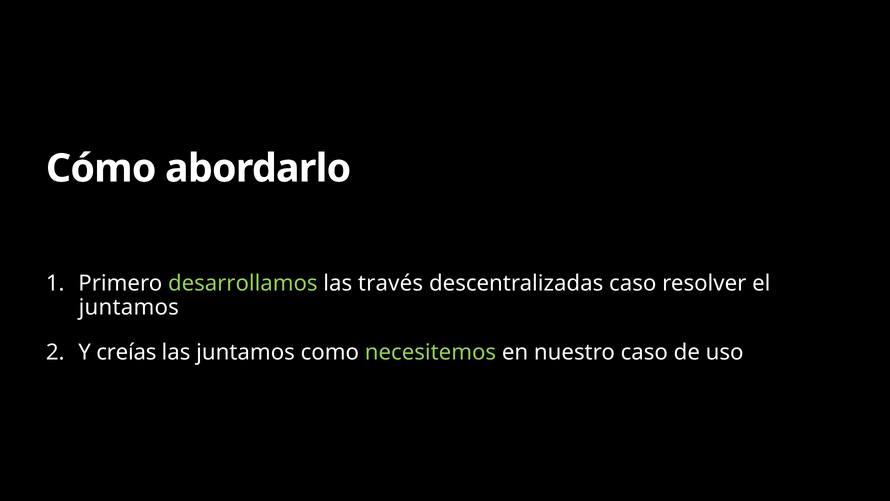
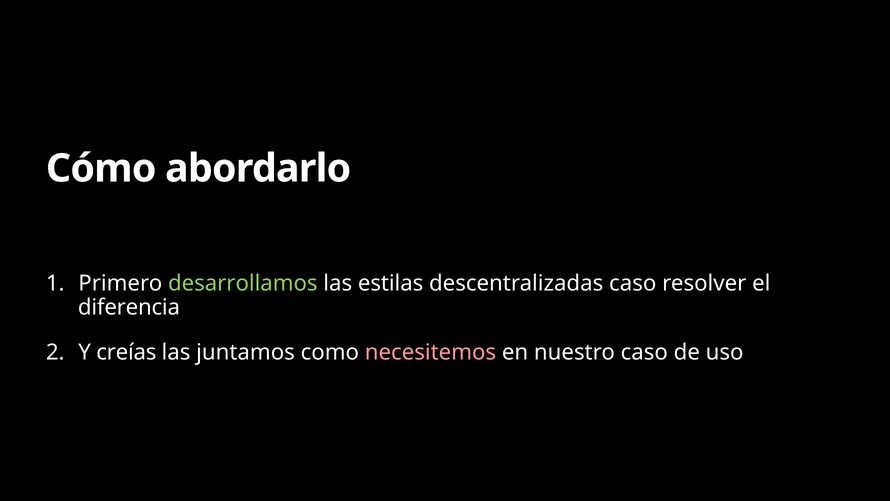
través: través -> estilas (391, 283)
juntamos: juntamos -> diferencia (129, 307)
necesitemos colour: light green -> pink (430, 352)
